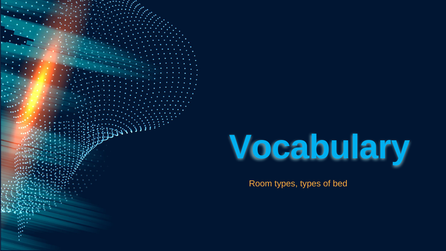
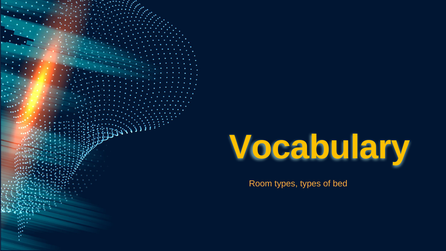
Vocabulary colour: light blue -> yellow (320, 147)
